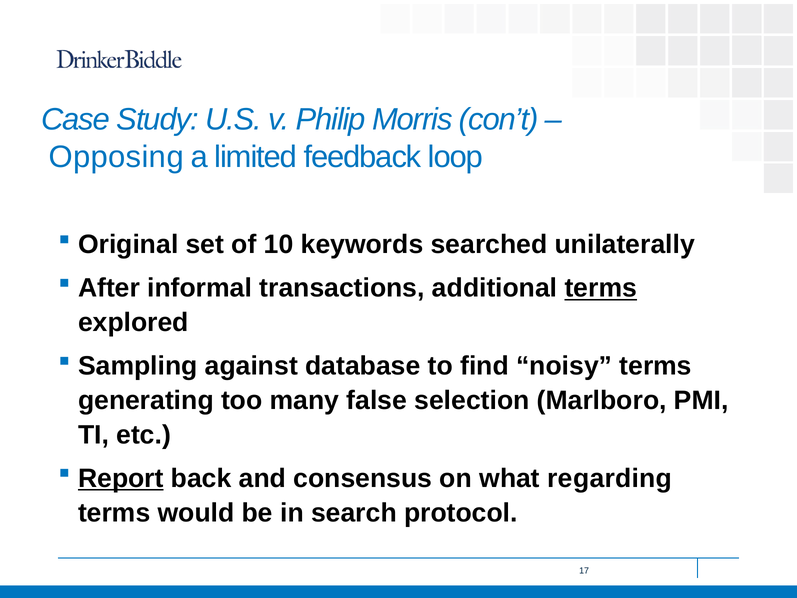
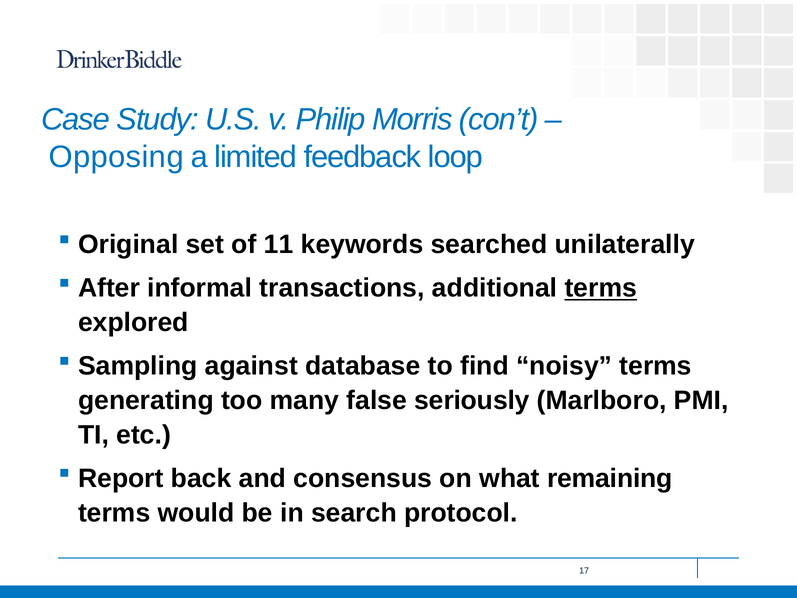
10: 10 -> 11 (279, 245)
selection: selection -> seriously (472, 400)
Report underline: present -> none (121, 478)
regarding: regarding -> remaining (610, 478)
